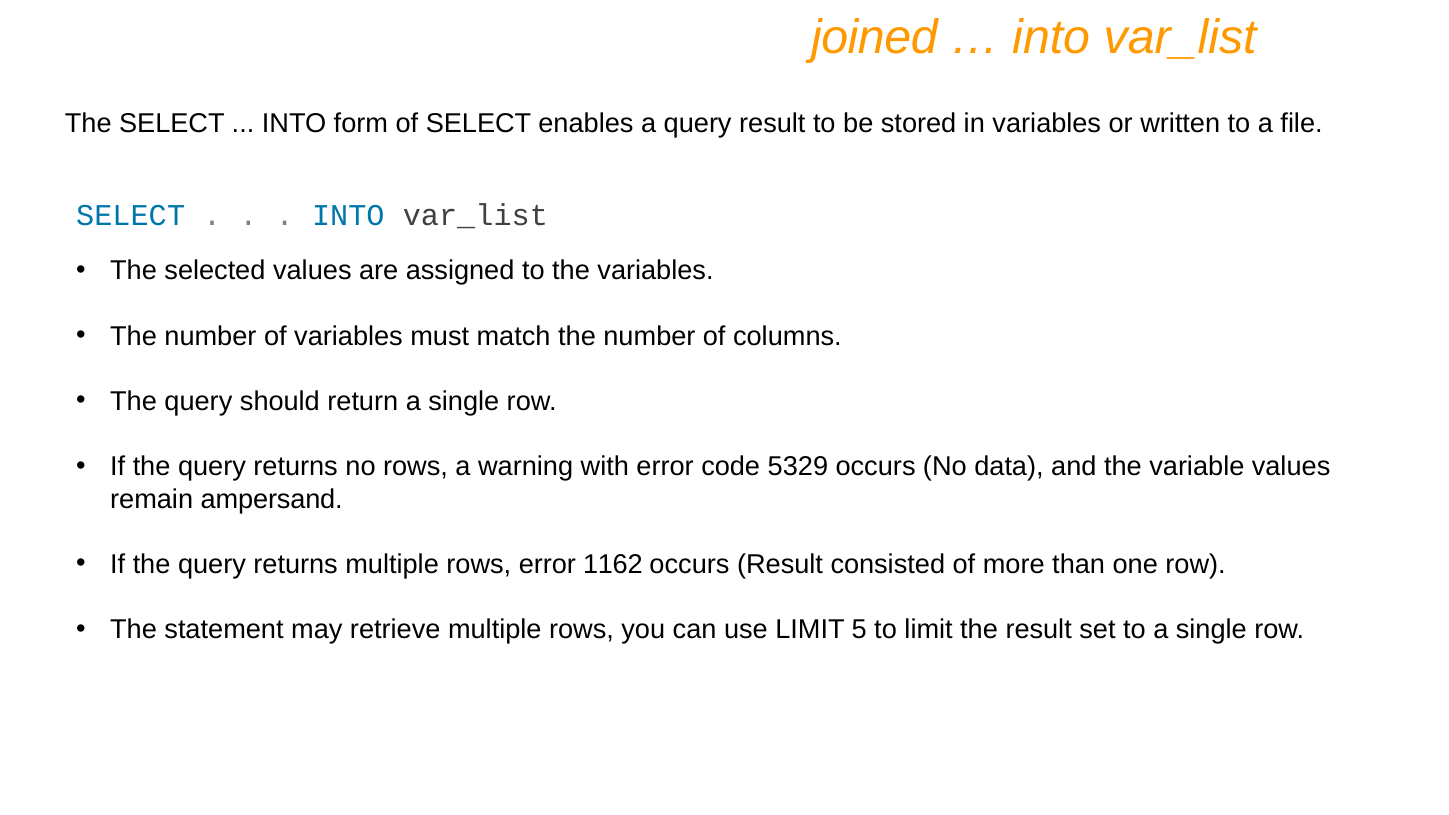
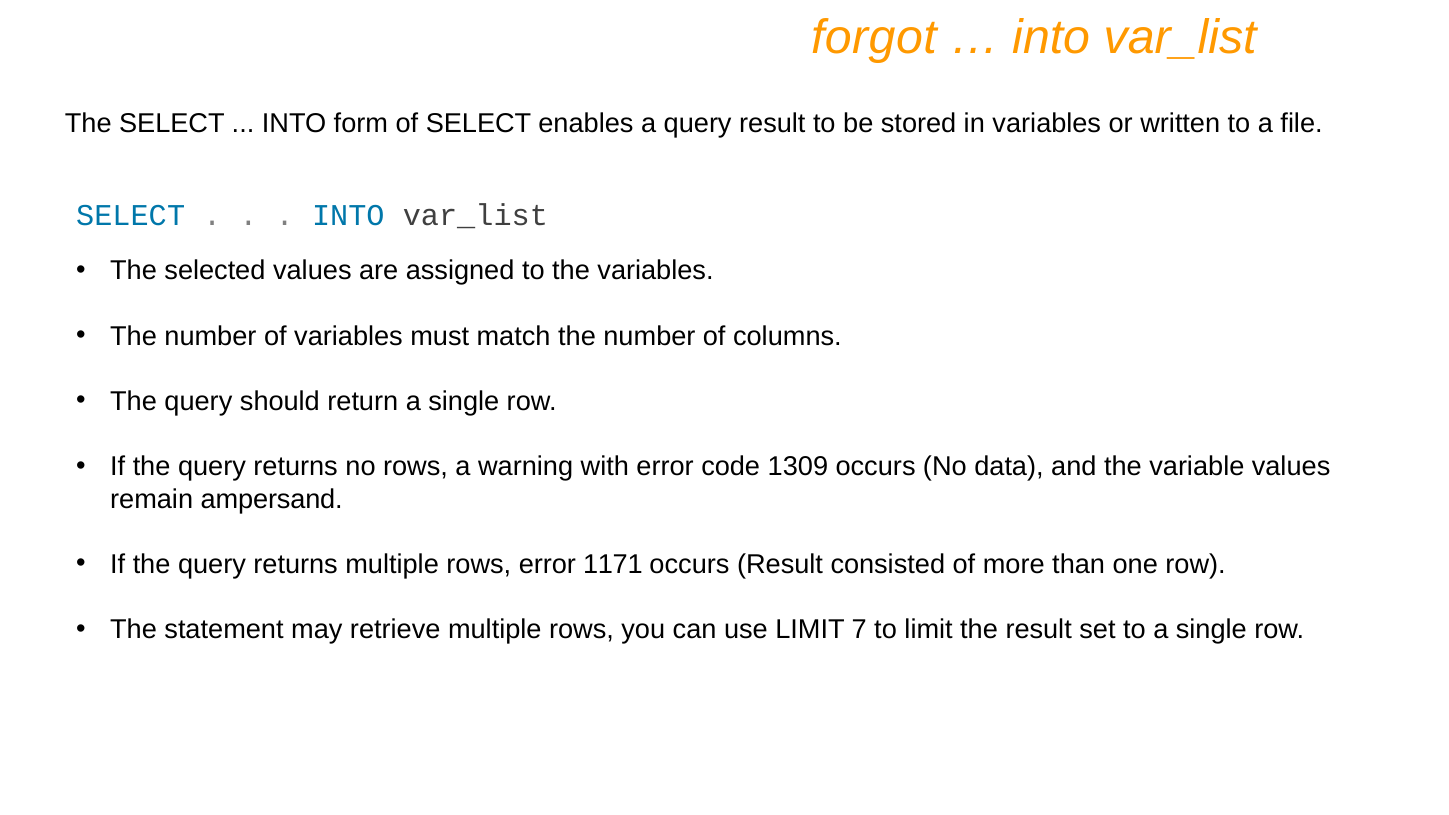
joined: joined -> forgot (874, 38)
5329: 5329 -> 1309 (798, 467)
1162: 1162 -> 1171 (613, 564)
5: 5 -> 7 (859, 630)
